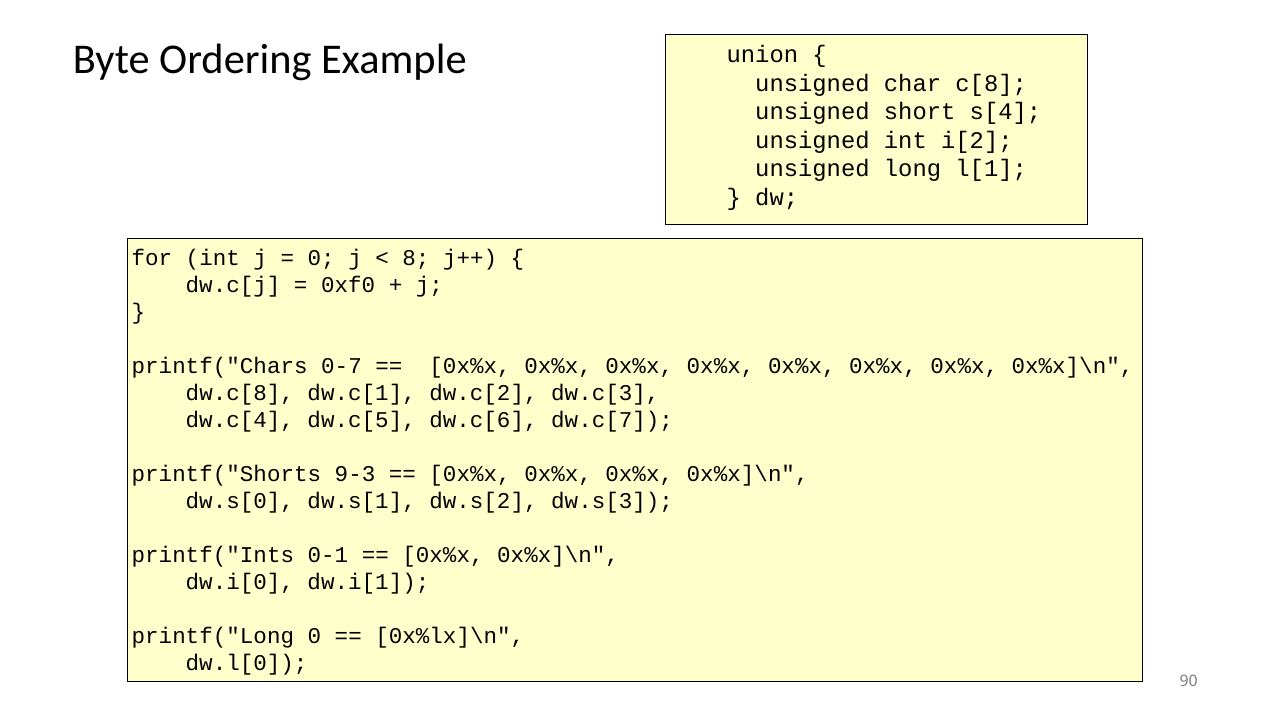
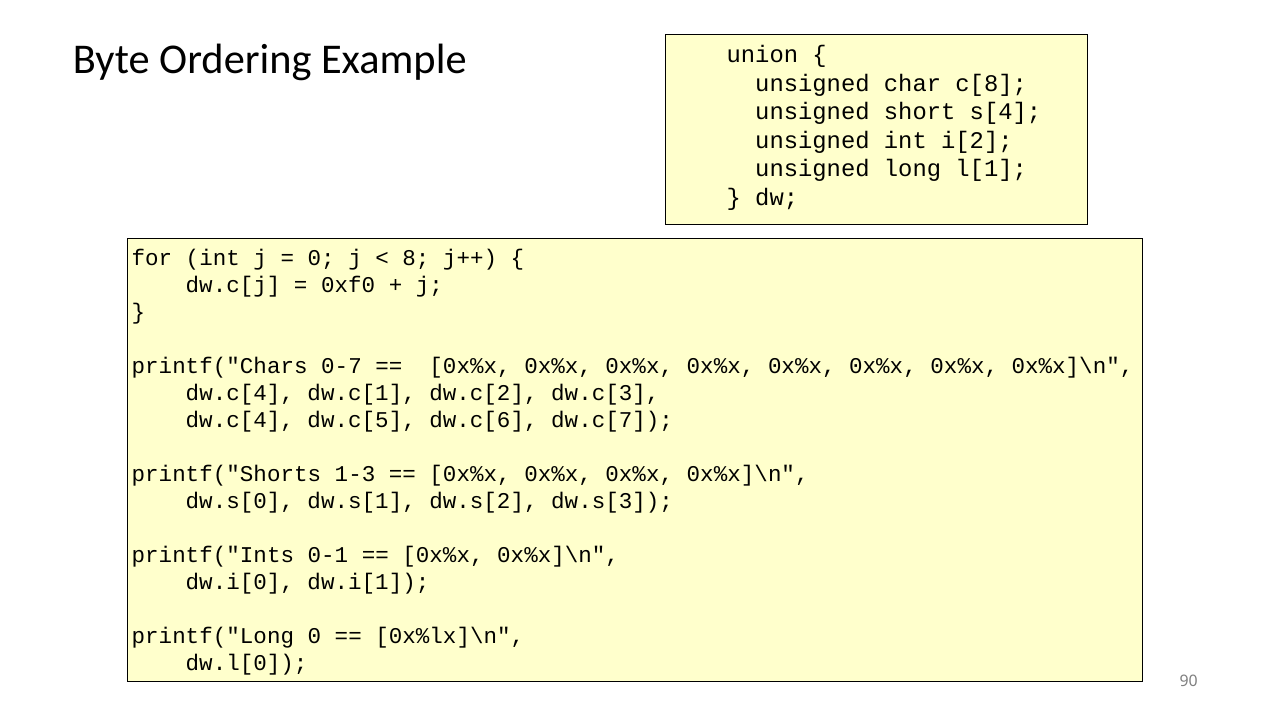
dw.c[8: dw.c[8 -> dw.c[4 (240, 393)
9-3: 9-3 -> 1-3 (355, 474)
